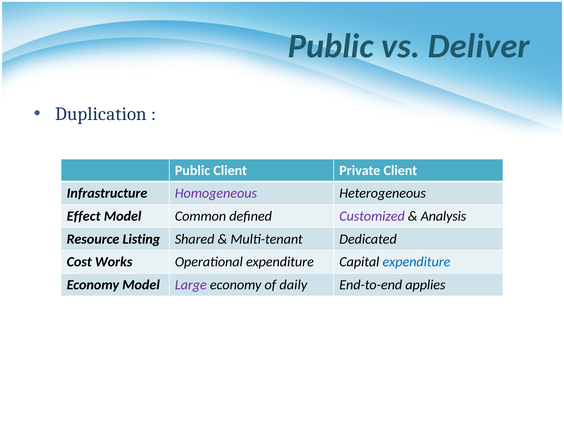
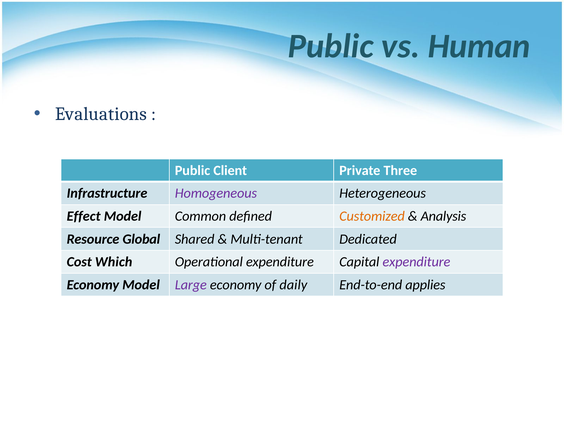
Deliver: Deliver -> Human (479, 46)
Duplication: Duplication -> Evaluations (101, 114)
Private Client: Client -> Three (400, 170)
Customized colour: purple -> orange (372, 216)
Listing: Listing -> Global (141, 239)
Works: Works -> Which (114, 262)
expenditure colour: blue -> purple (416, 262)
